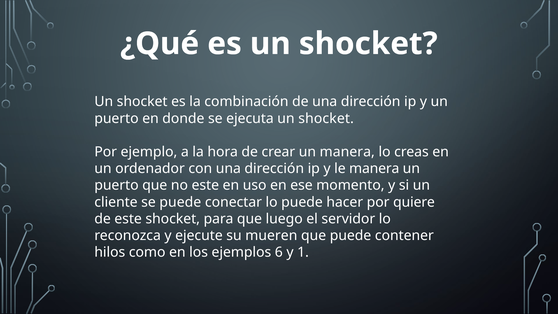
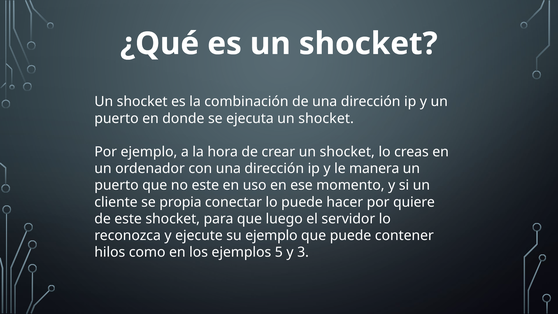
crear un manera: manera -> shocket (347, 152)
se puede: puede -> propia (180, 202)
su mueren: mueren -> ejemplo (271, 236)
6: 6 -> 5 (279, 252)
1: 1 -> 3 (303, 252)
